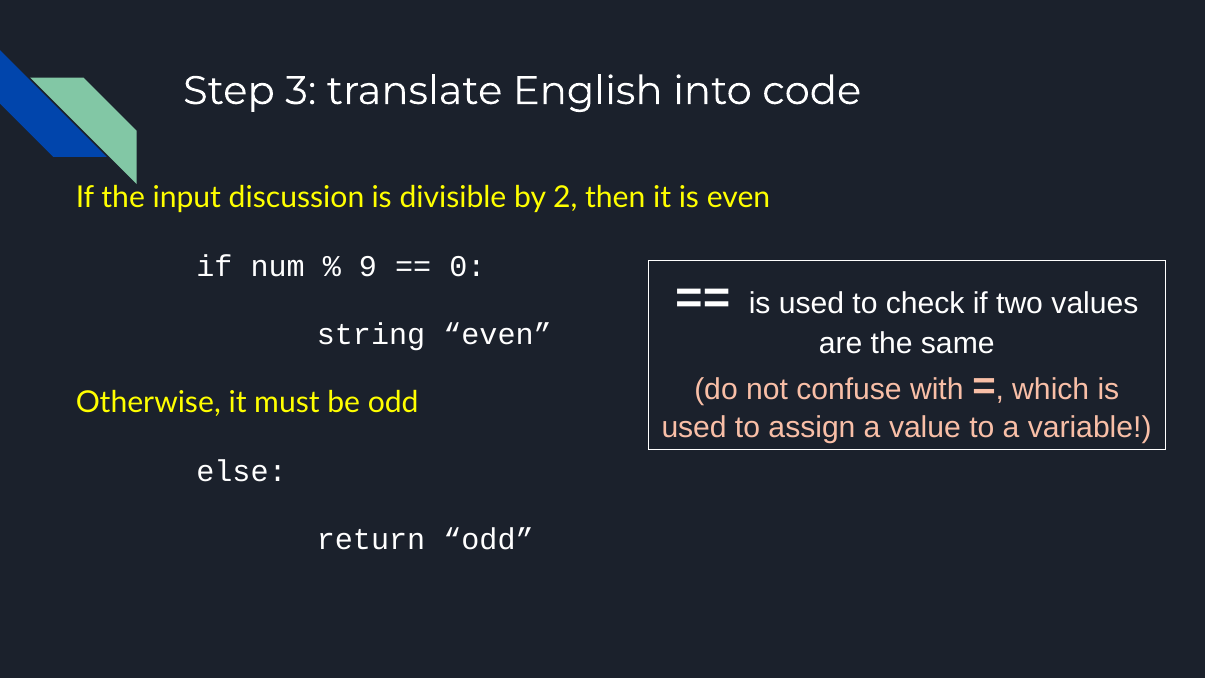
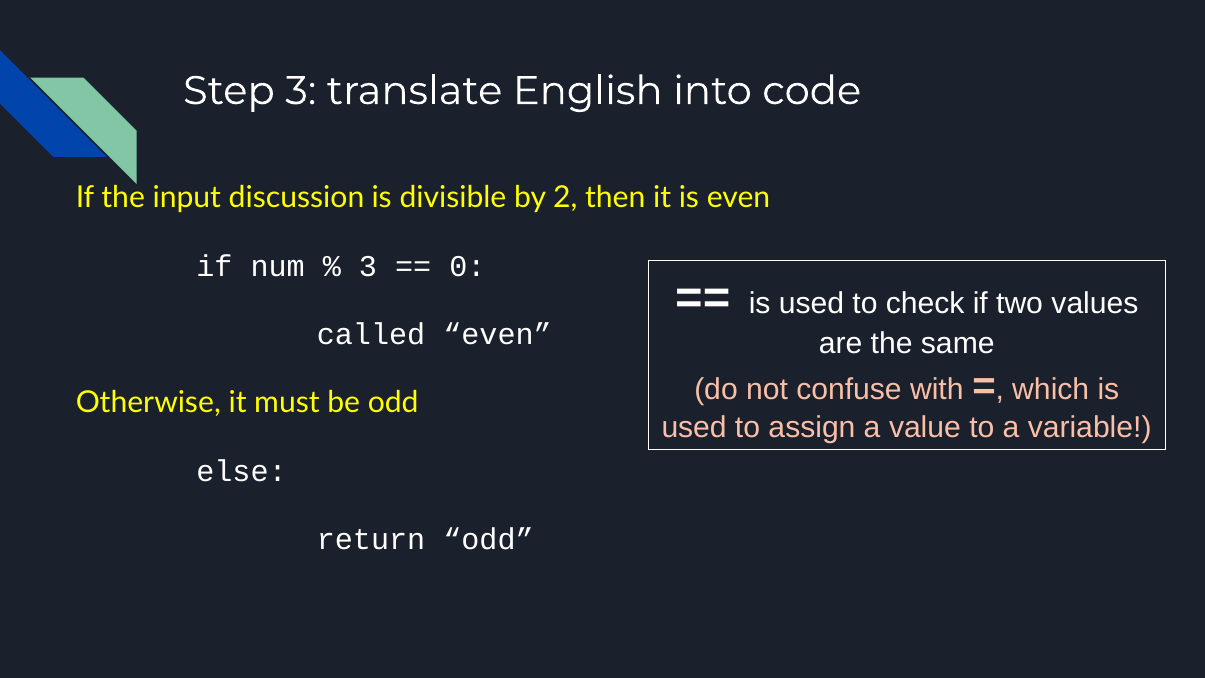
9: 9 -> 3 (368, 266)
string: string -> called (371, 335)
